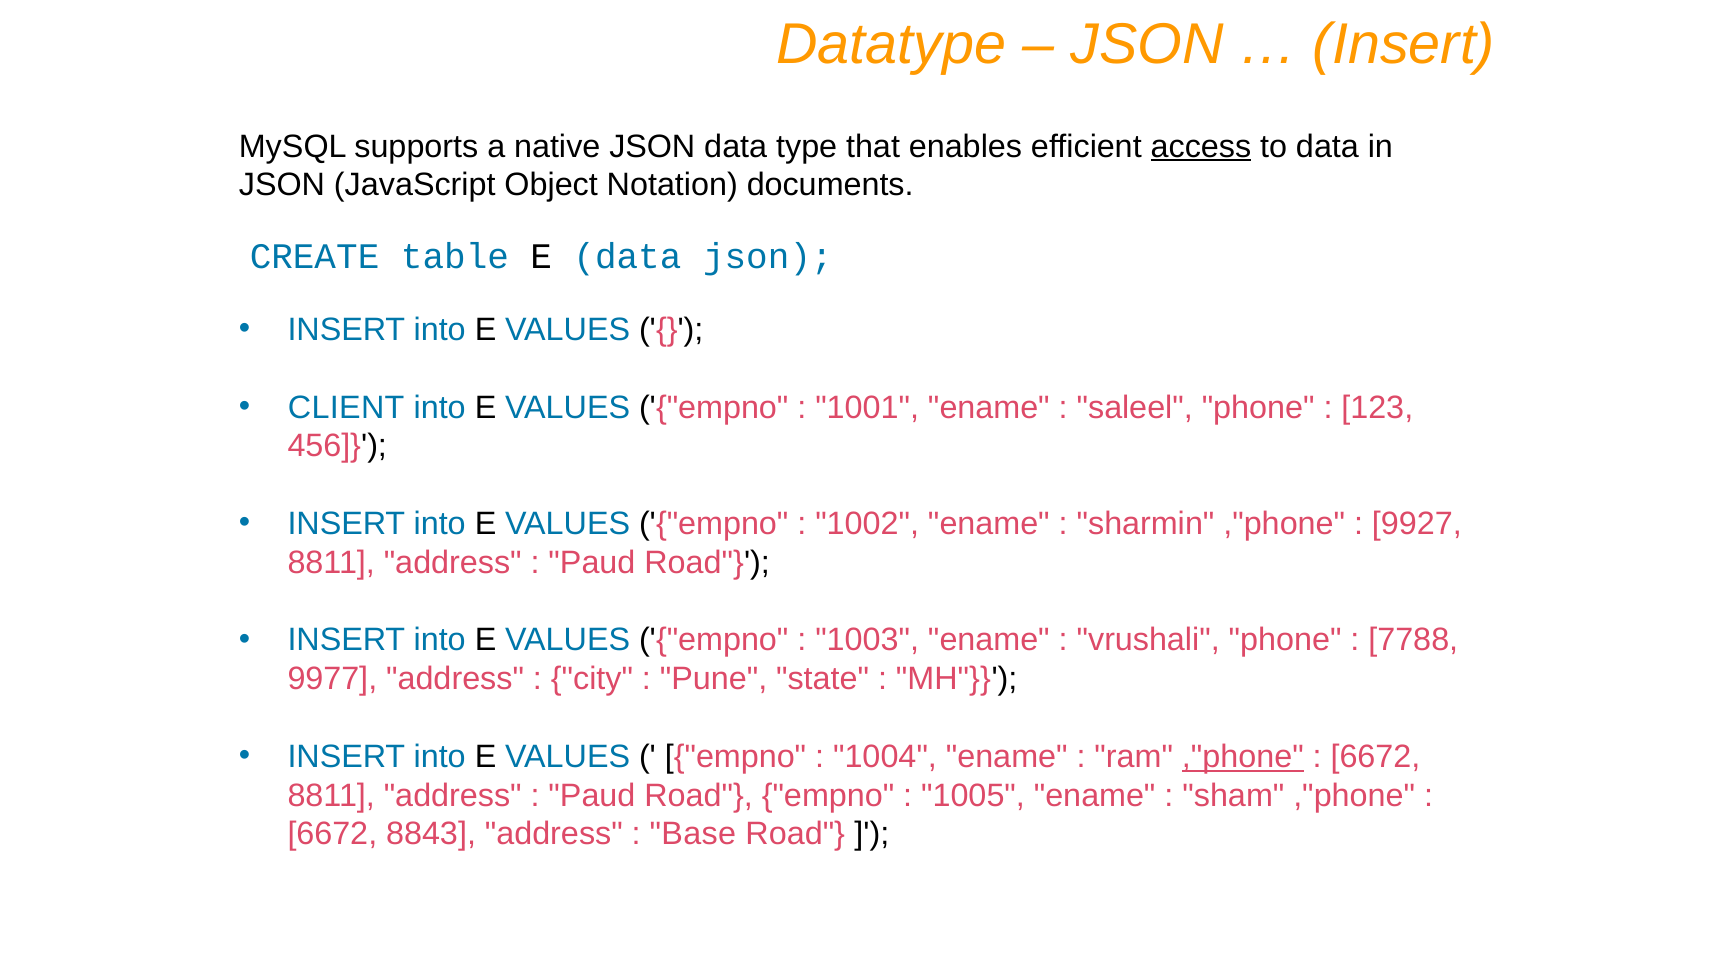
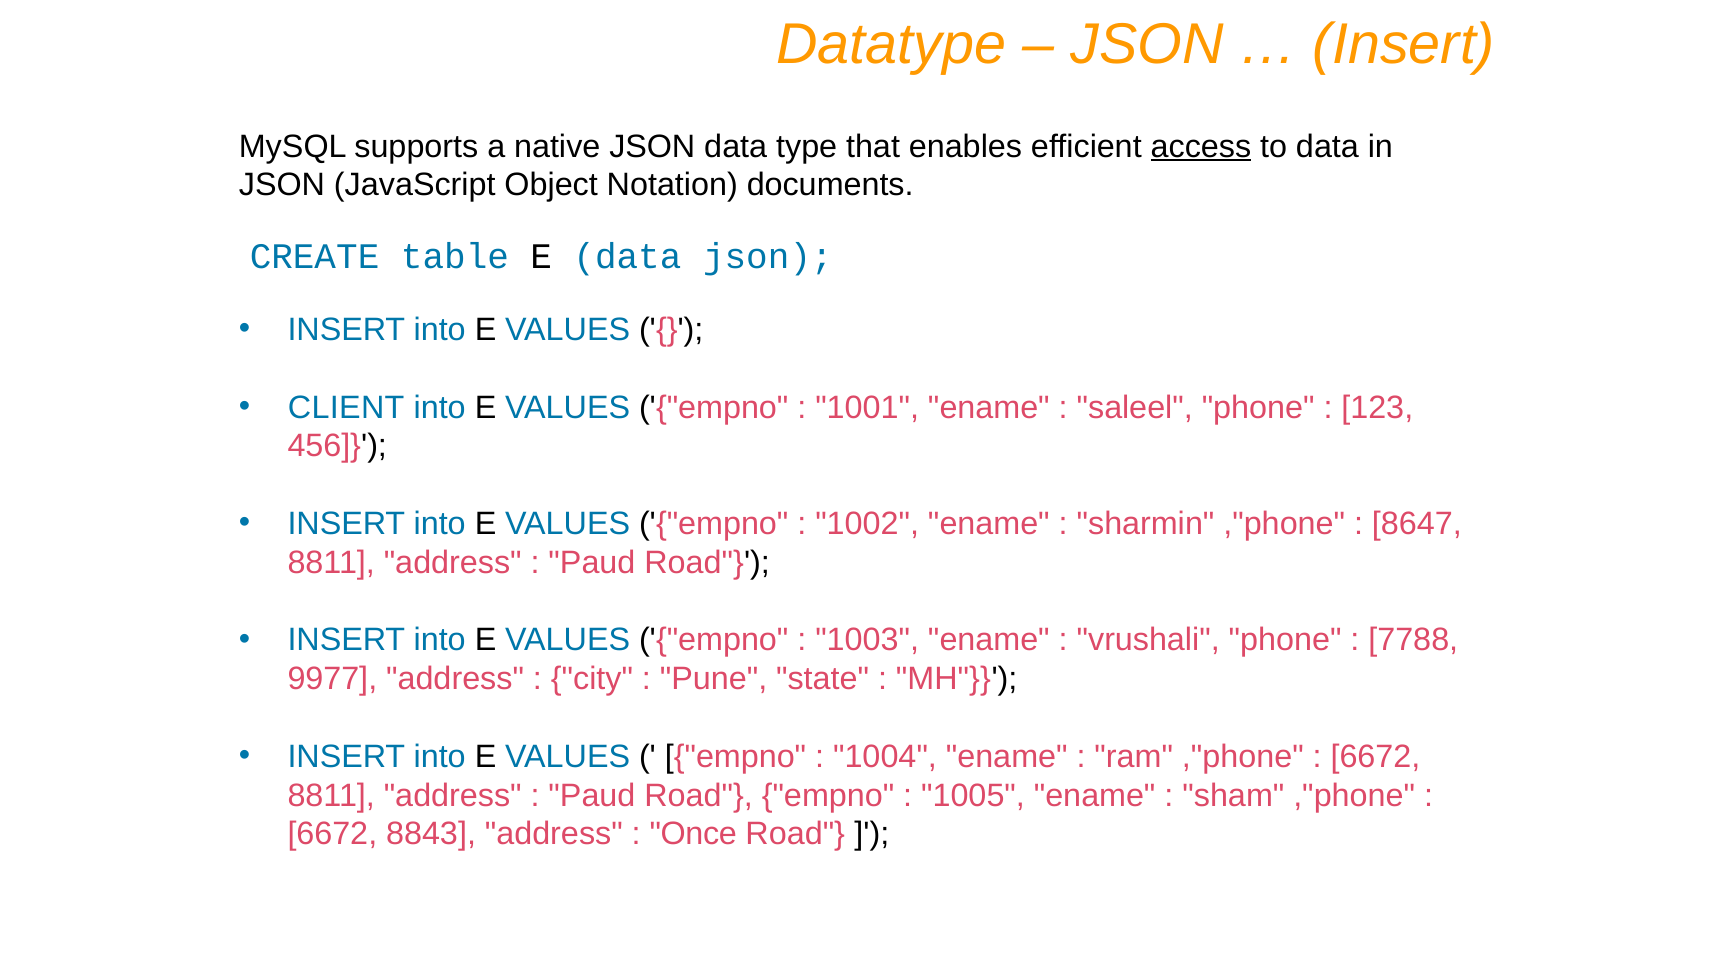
9927: 9927 -> 8647 (1417, 524)
,"phone underline: present -> none (1243, 756)
Base: Base -> Once (693, 834)
